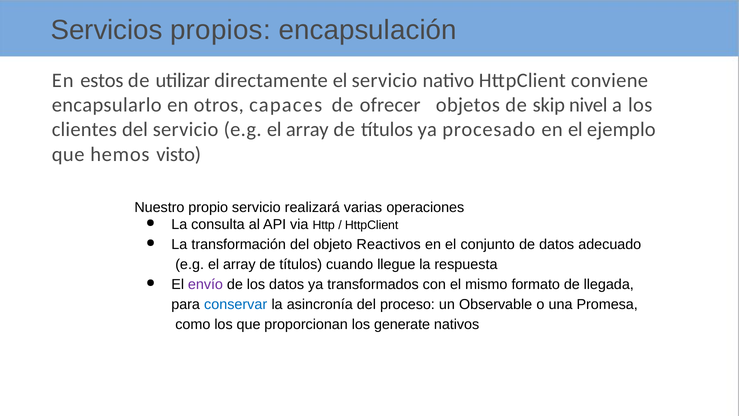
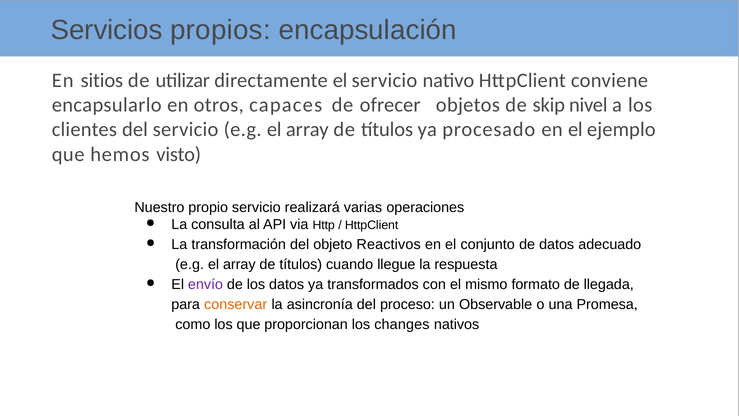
estos: estos -> sitios (102, 80)
conservar colour: blue -> orange (236, 304)
generate: generate -> changes (402, 324)
